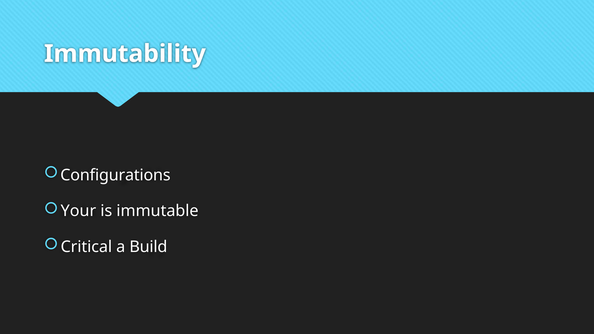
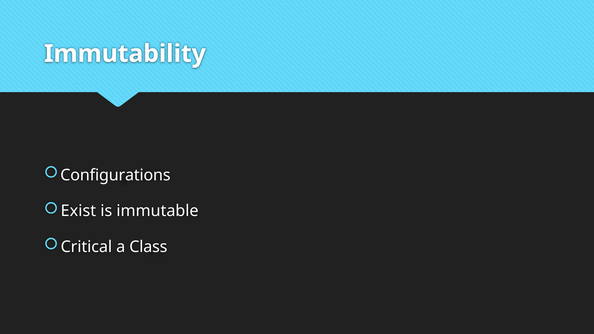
Your: Your -> Exist (78, 211)
Build: Build -> Class (148, 247)
